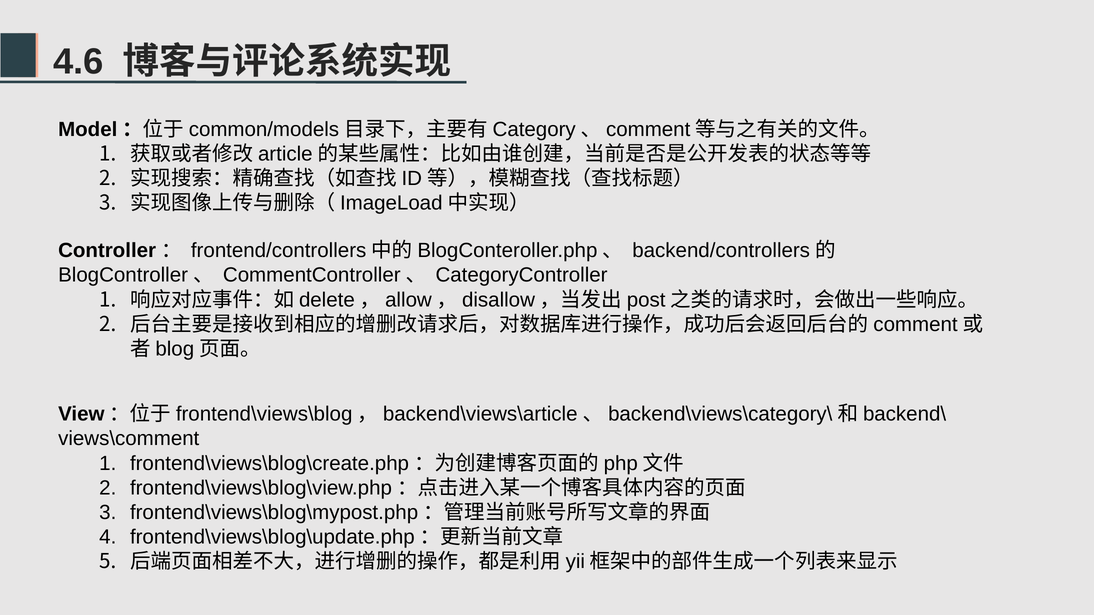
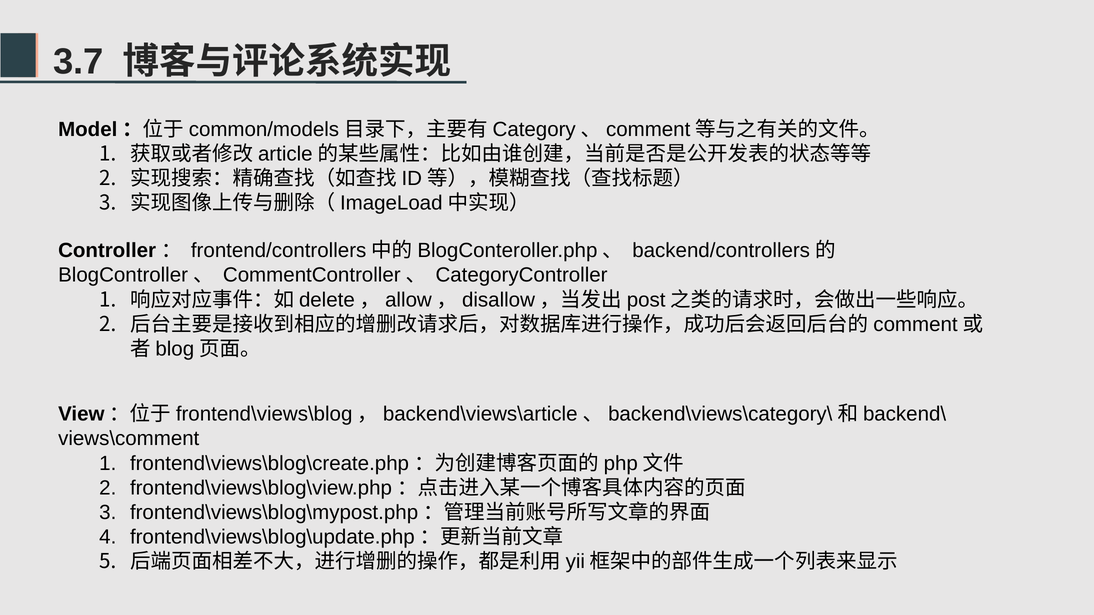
4.6: 4.6 -> 3.7 (78, 62)
